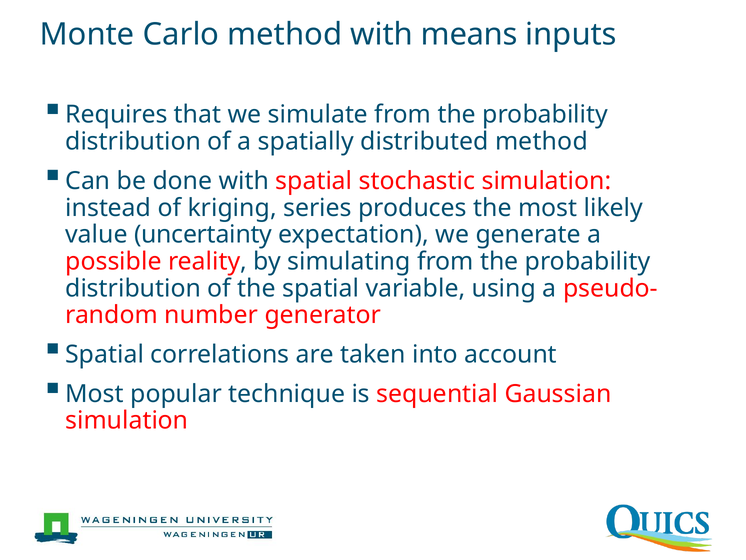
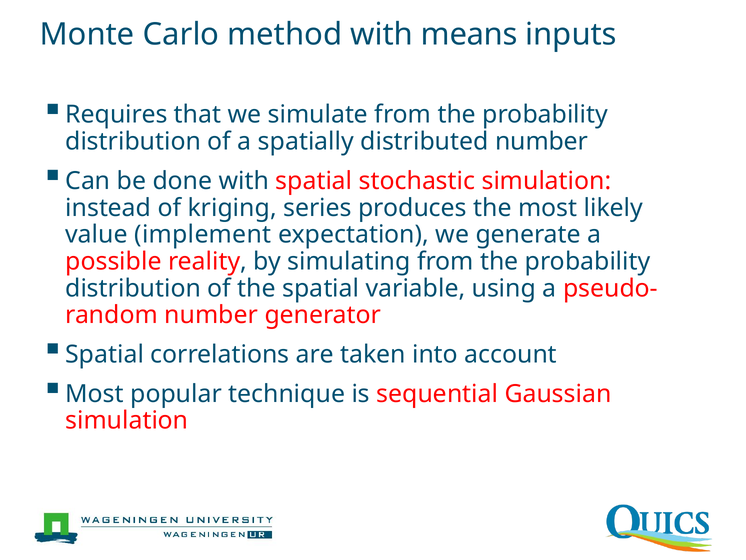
distributed method: method -> number (542, 141)
uncertainty: uncertainty -> implement (203, 234)
